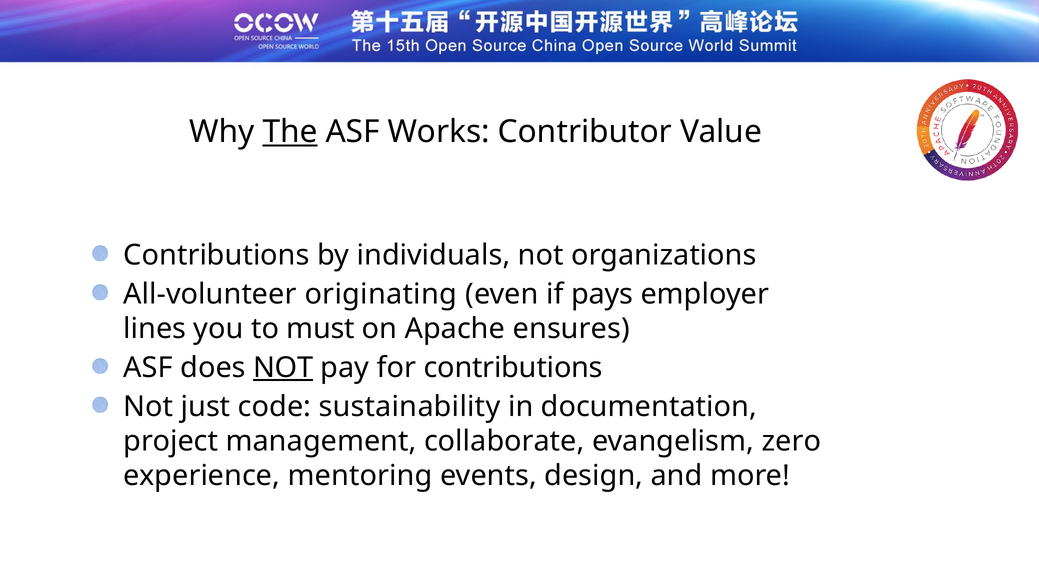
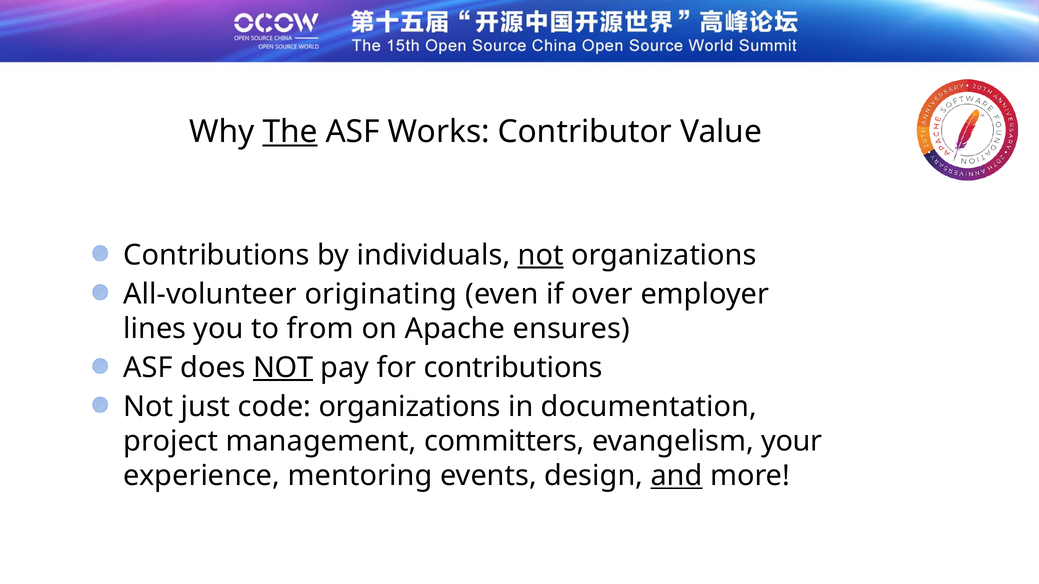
not underline: none -> present (541, 255)
pays: pays -> over (602, 294)
must: must -> from (320, 329)
code sustainability: sustainability -> organizations (410, 407)
collaborate: collaborate -> committers (504, 442)
zero: zero -> your (792, 442)
and underline: none -> present (677, 476)
